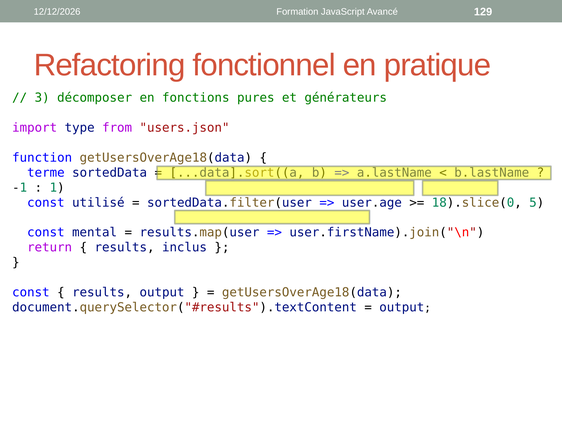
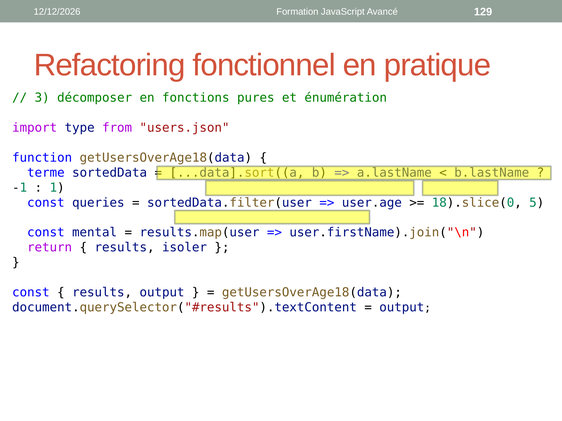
générateurs: générateurs -> énumération (346, 98)
utilisé: utilisé -> queries (98, 203)
inclus: inclus -> isoler (184, 248)
